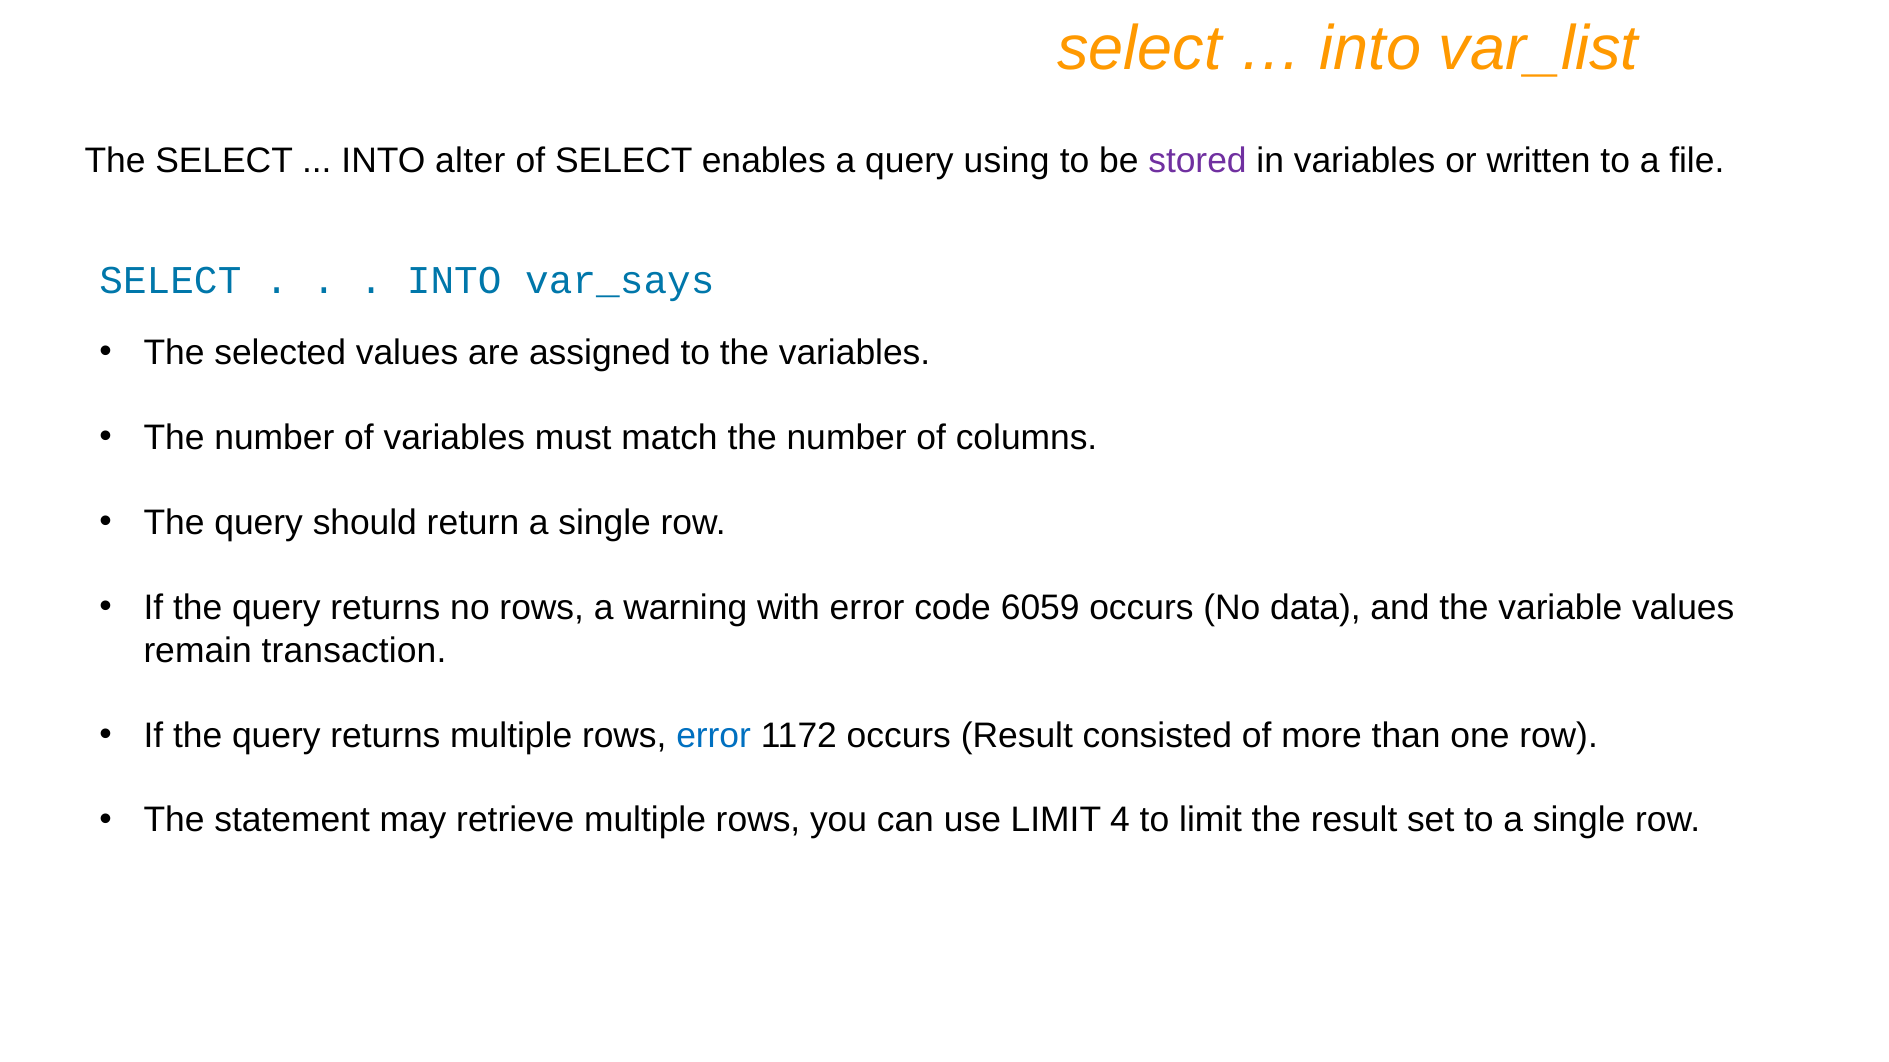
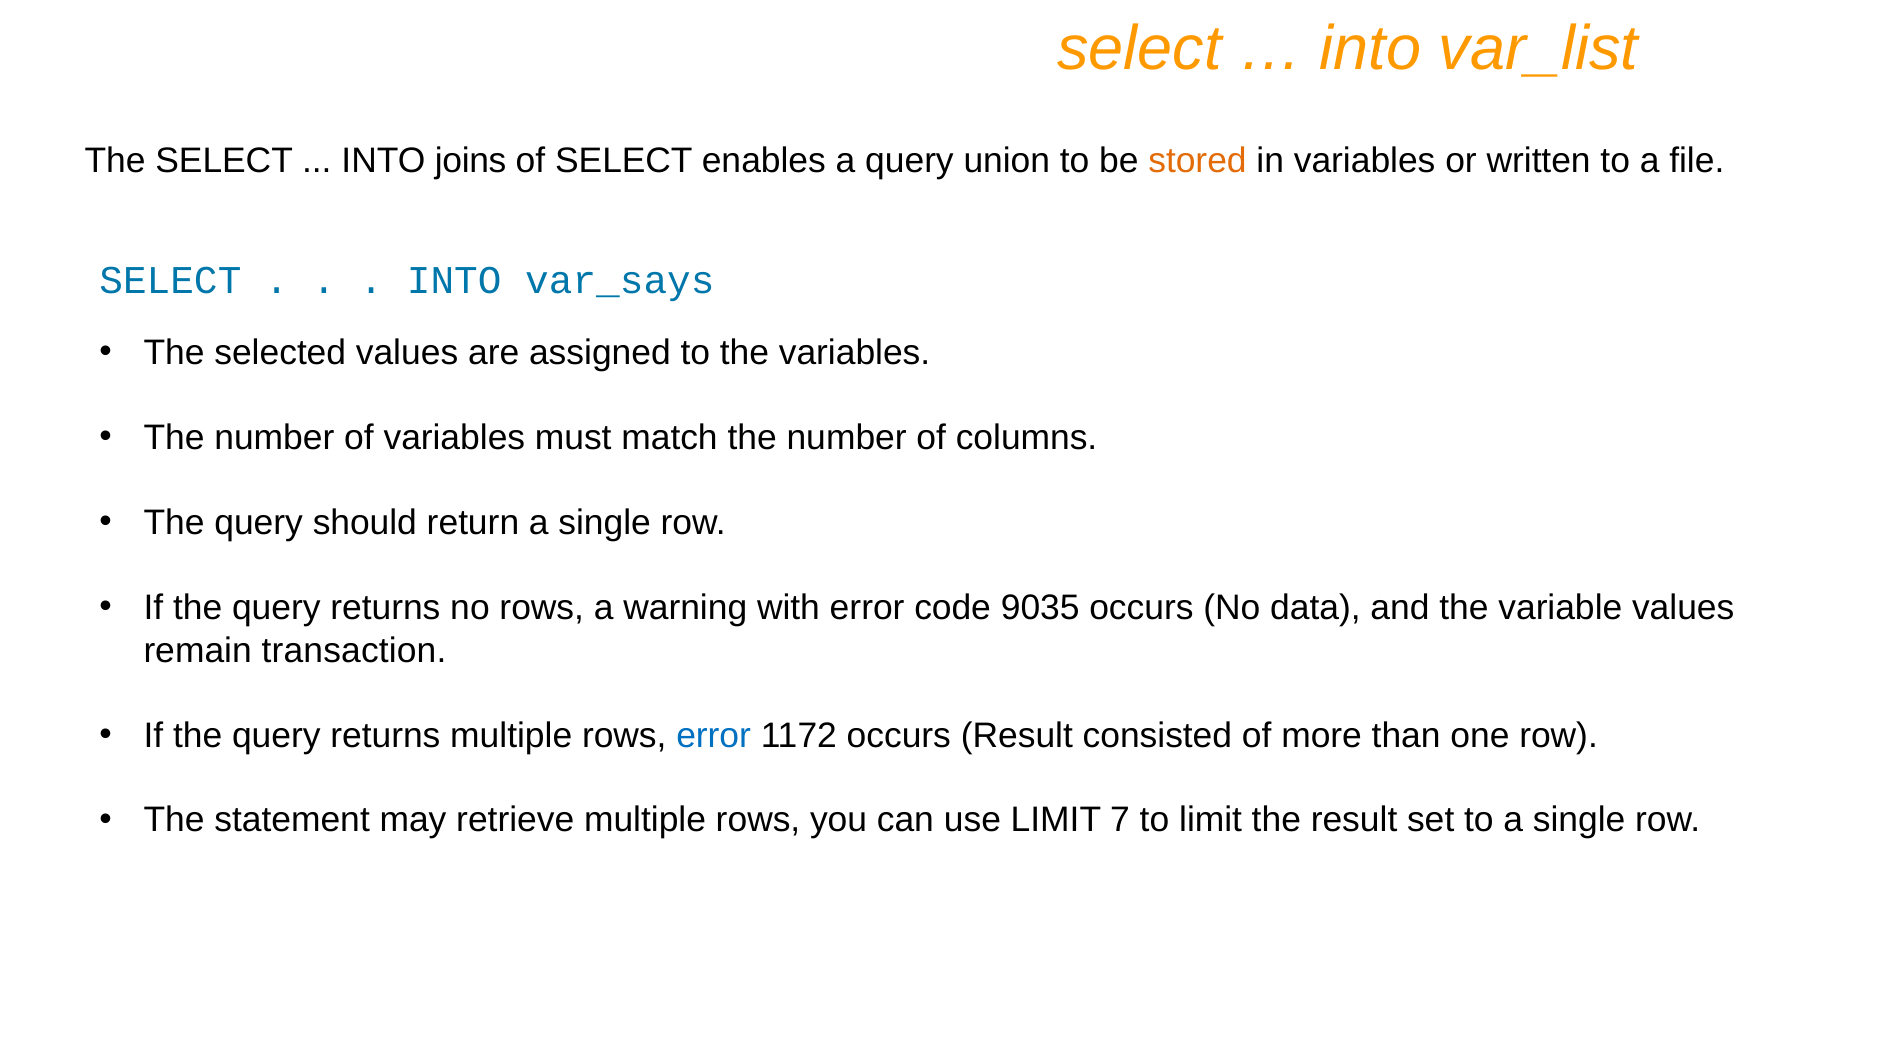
alter: alter -> joins (471, 160)
using: using -> union (1007, 160)
stored colour: purple -> orange (1197, 160)
6059: 6059 -> 9035 (1040, 608)
4: 4 -> 7 (1120, 821)
